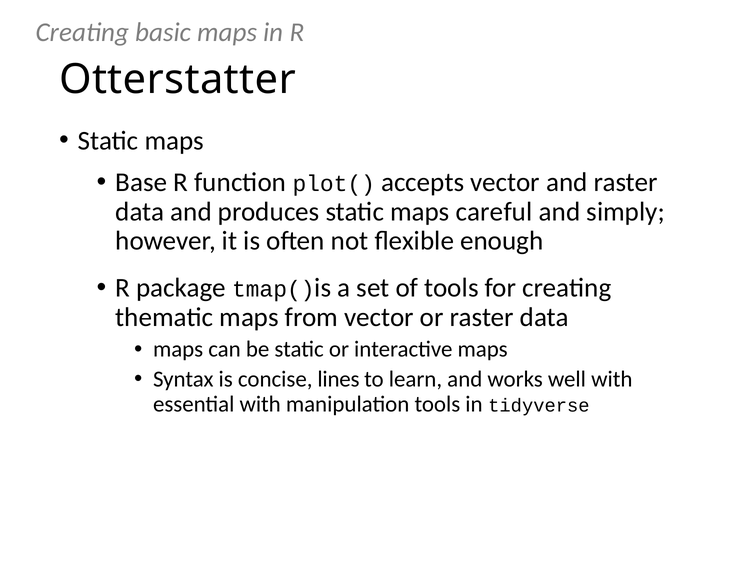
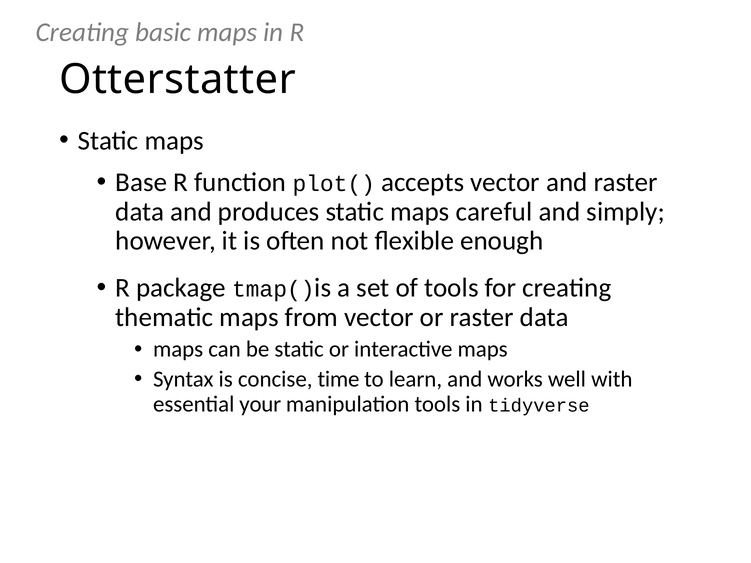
lines: lines -> time (338, 379)
essential with: with -> your (260, 404)
